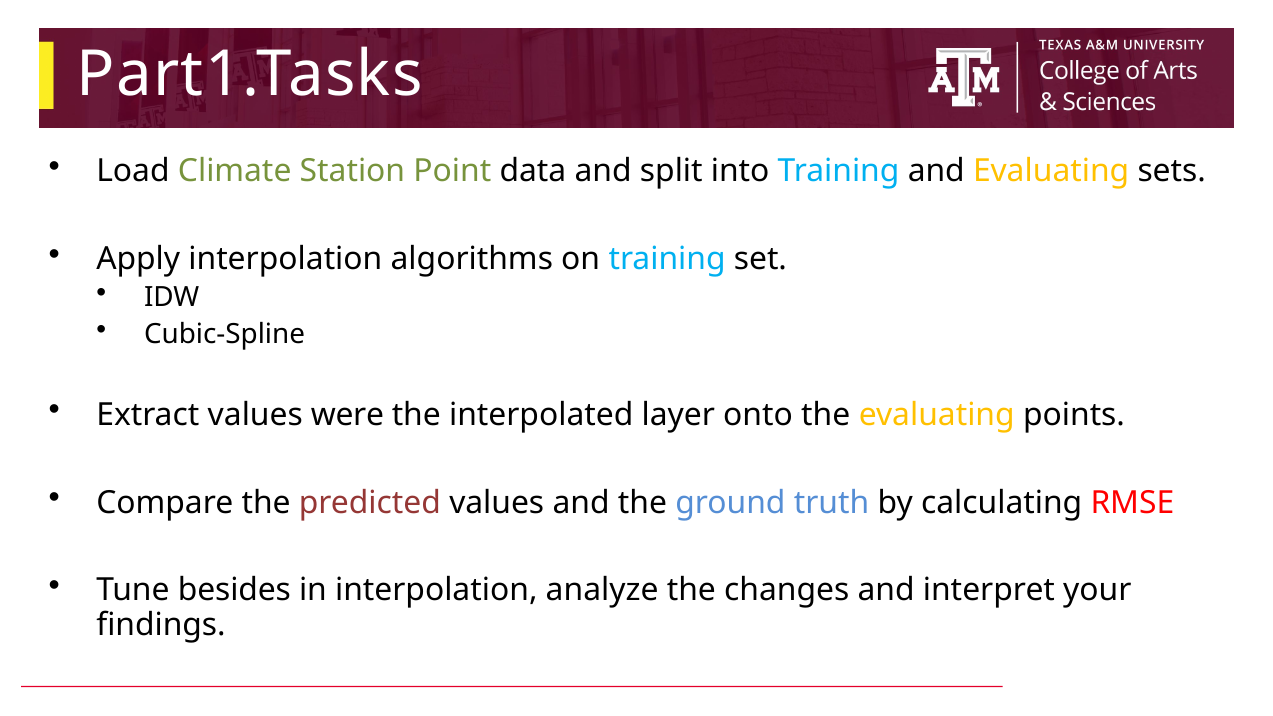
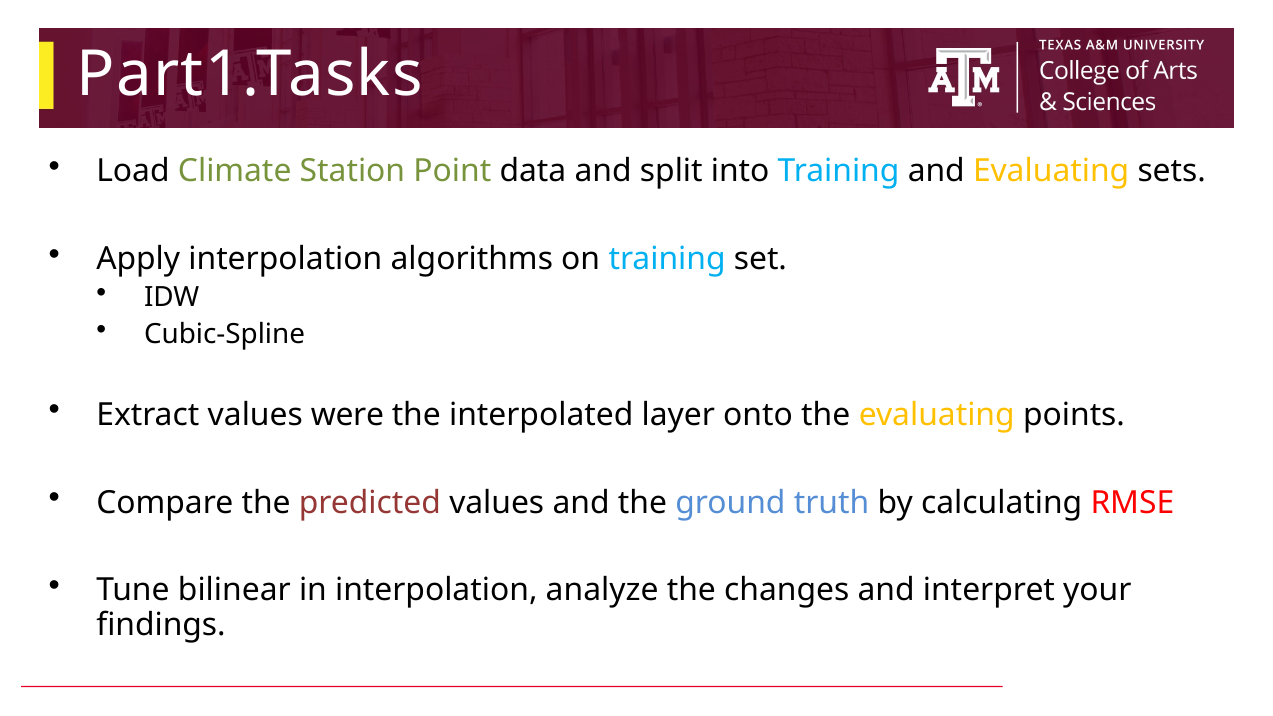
besides: besides -> bilinear (234, 591)
